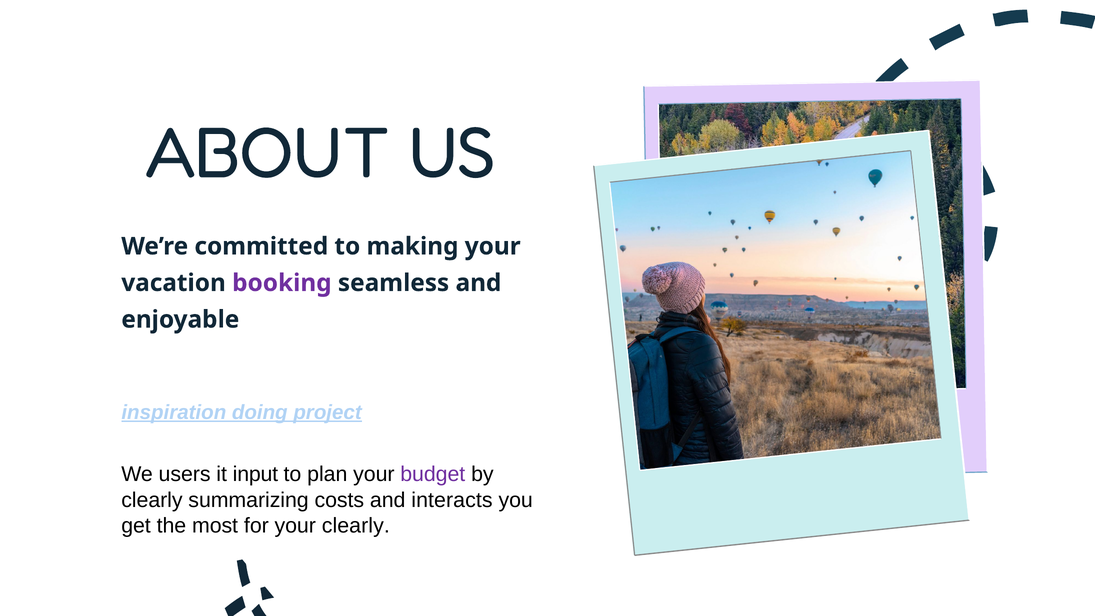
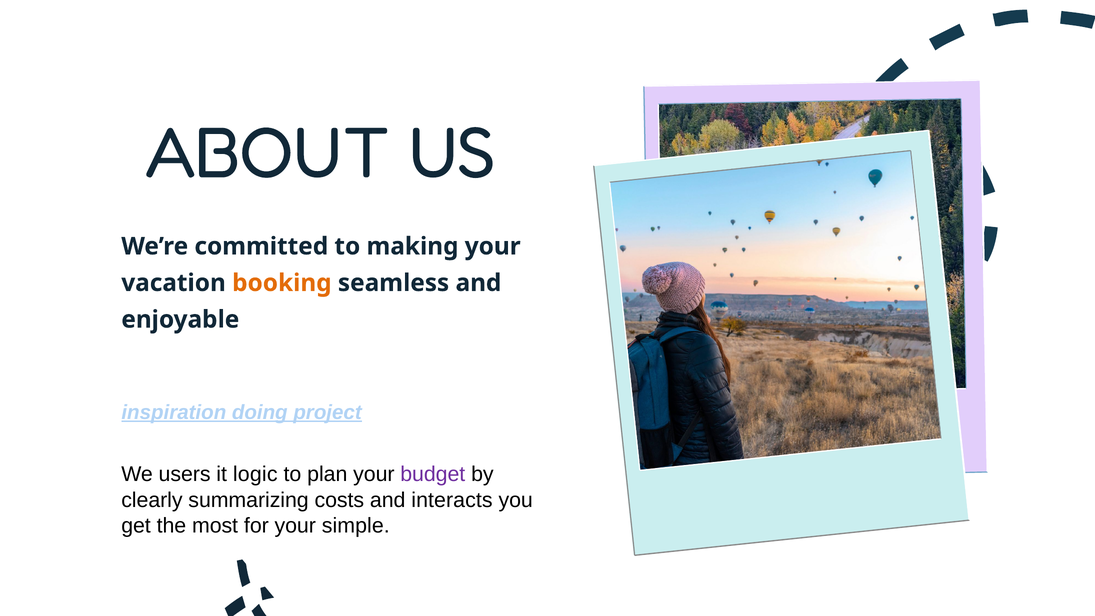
booking colour: purple -> orange (282, 283)
input: input -> logic (255, 474)
your clearly: clearly -> simple (356, 525)
